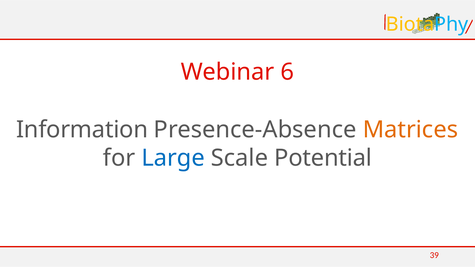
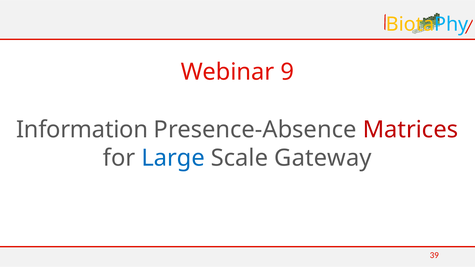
6: 6 -> 9 (287, 72)
Matrices colour: orange -> red (410, 130)
Potential: Potential -> Gateway (323, 158)
